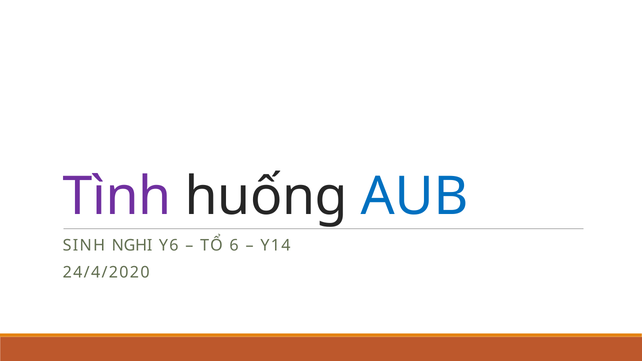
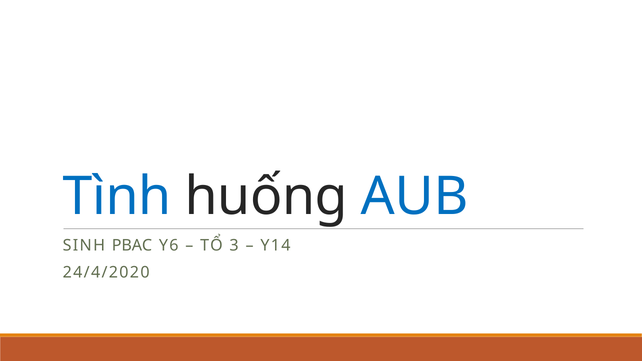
Tình colour: purple -> blue (117, 197)
NGHI: NGHI -> PBAC (132, 246)
6: 6 -> 3 (234, 246)
